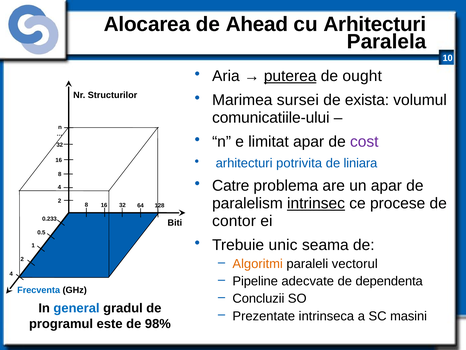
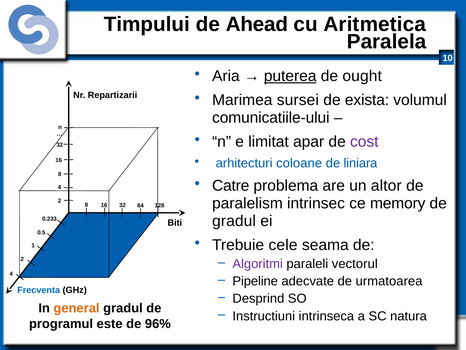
Alocarea: Alocarea -> Timpului (147, 24)
cu Arhitecturi: Arhitecturi -> Aritmetica (375, 24)
Structurilor: Structurilor -> Repartizarii (113, 95)
potrivita: potrivita -> coloane (299, 163)
un apar: apar -> altor (386, 185)
intrinsec underline: present -> none (316, 203)
procese: procese -> memory (398, 203)
contor: contor -> gradul (234, 221)
unic: unic -> cele (283, 245)
Algoritmi colour: orange -> purple (258, 264)
dependenta: dependenta -> urmatoarea (389, 281)
Concluzii: Concluzii -> Desprind (258, 298)
general colour: blue -> orange (77, 308)
Prezentate: Prezentate -> Instructiuni (264, 316)
masini: masini -> natura (408, 316)
98%: 98% -> 96% (158, 323)
